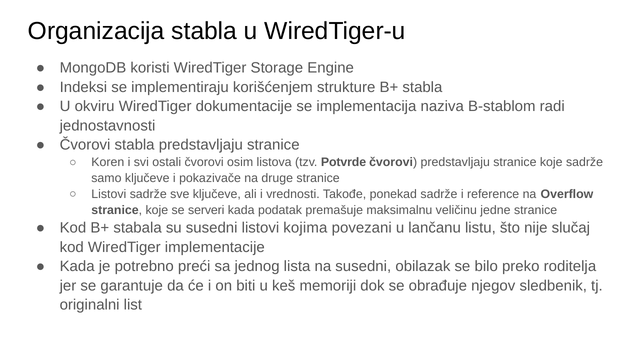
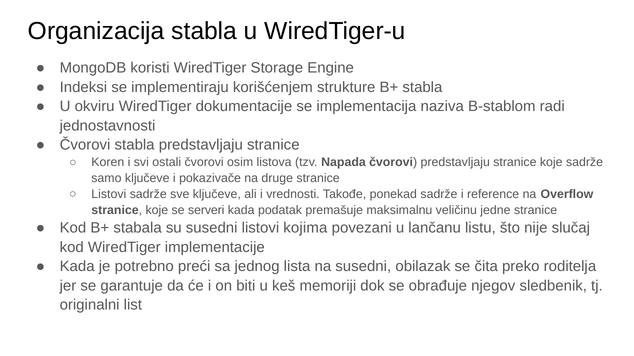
Potvrde: Potvrde -> Napada (343, 163)
bilo: bilo -> čita (486, 267)
